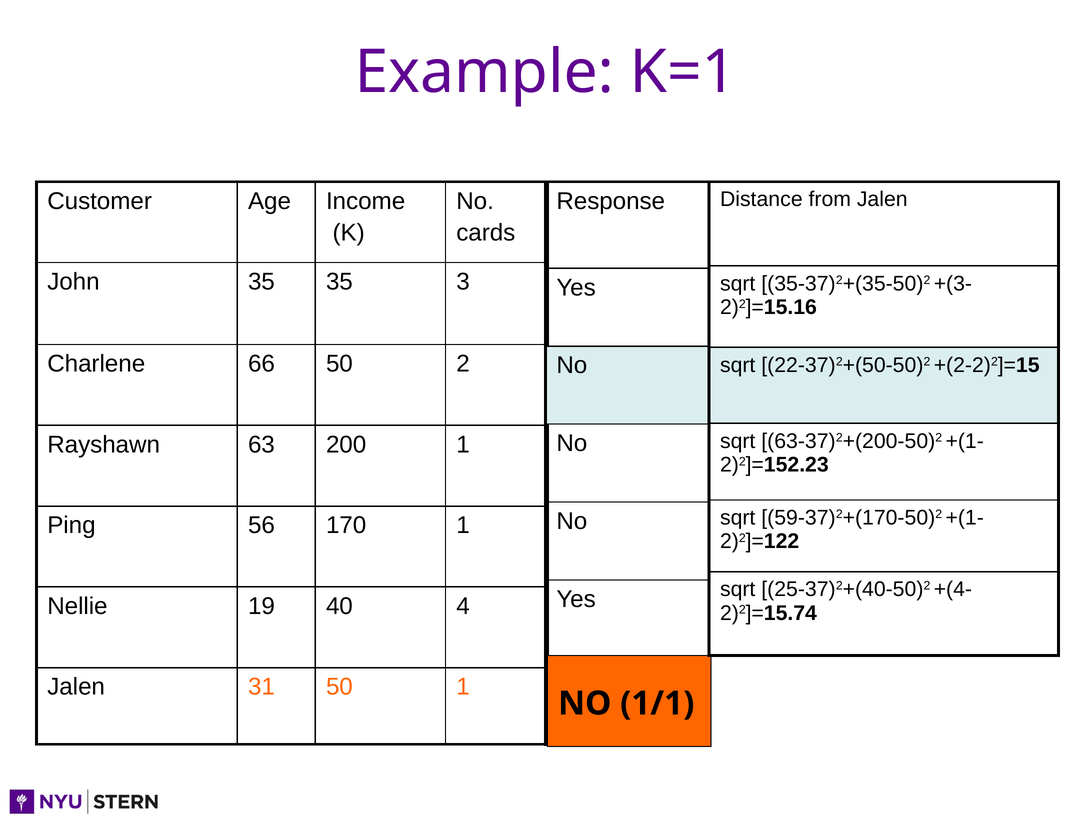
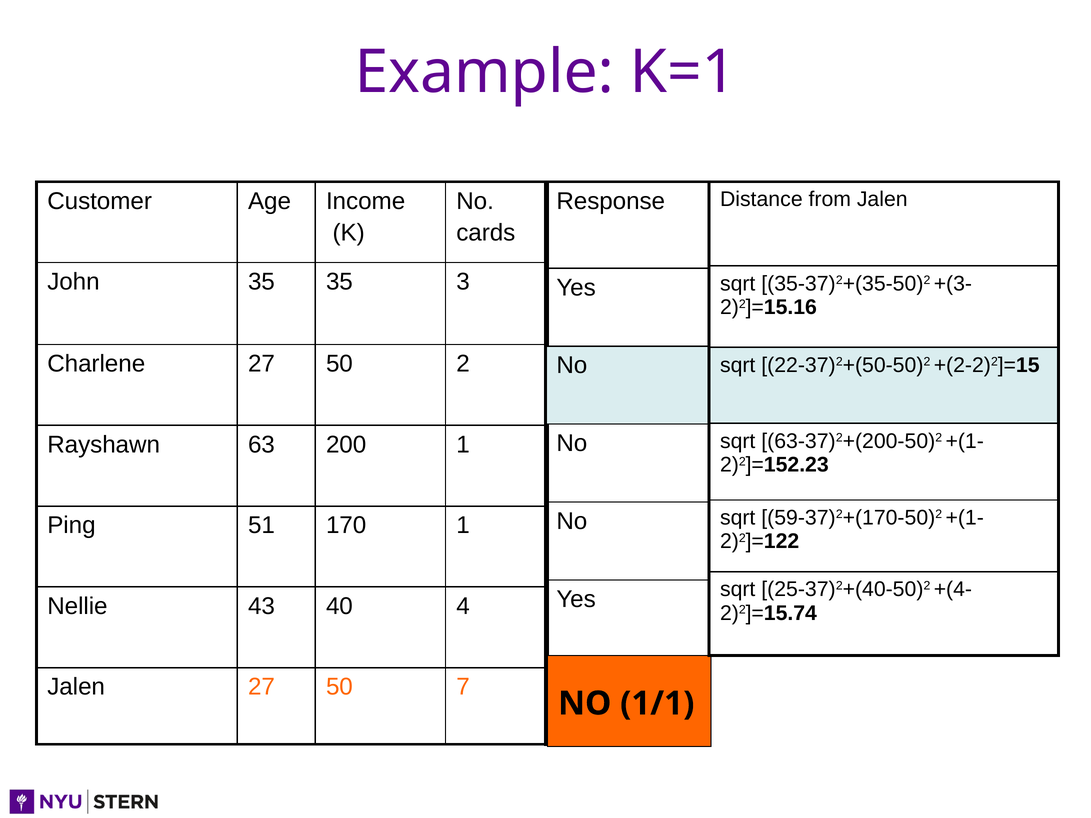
Charlene 66: 66 -> 27 (261, 364)
56: 56 -> 51 (261, 526)
19: 19 -> 43 (261, 606)
Jalen 31: 31 -> 27 (261, 687)
50 1: 1 -> 7 (463, 687)
